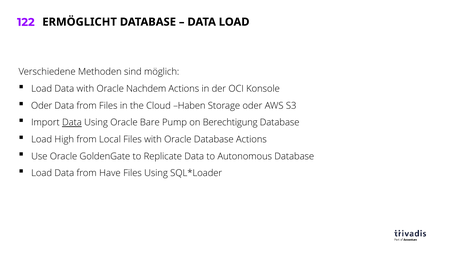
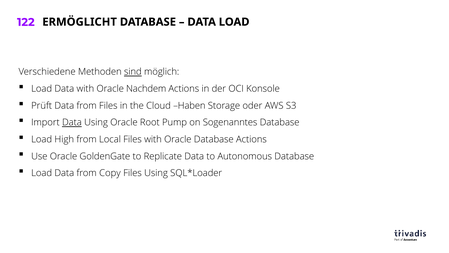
sind underline: none -> present (133, 72)
Oder: Oder -> Prüft (42, 105)
Bare: Bare -> Root (150, 122)
Berechtigung: Berechtigung -> Sogenanntes (230, 122)
Have: Have -> Copy (110, 173)
